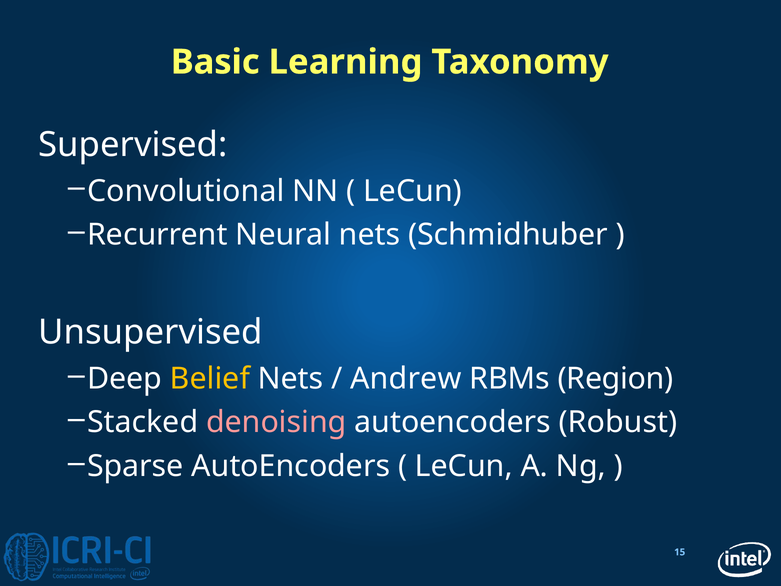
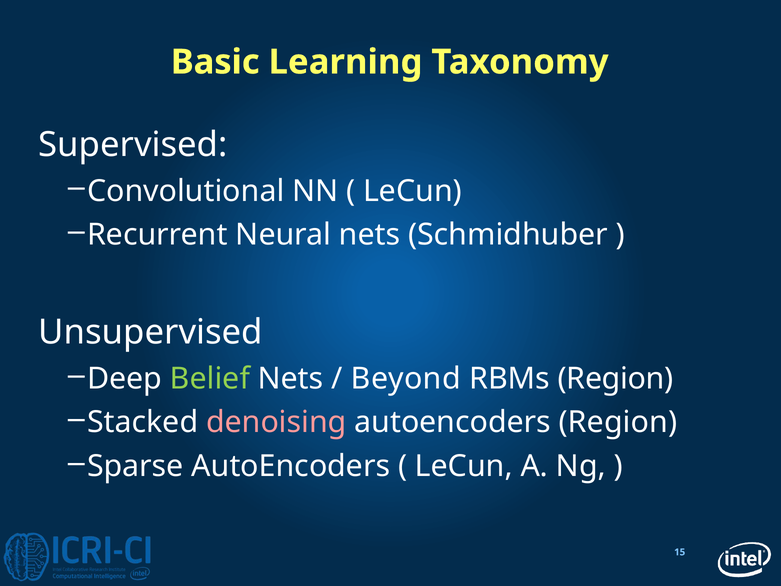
Belief colour: yellow -> light green (210, 378)
Andrew: Andrew -> Beyond (406, 378)
autoencoders Robust: Robust -> Region (618, 422)
